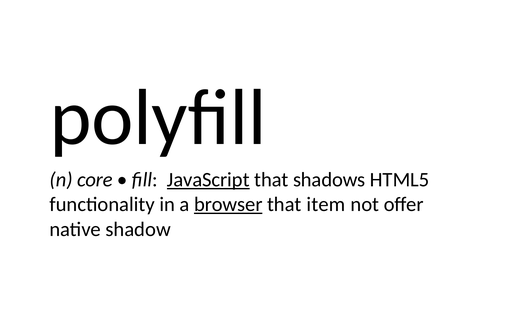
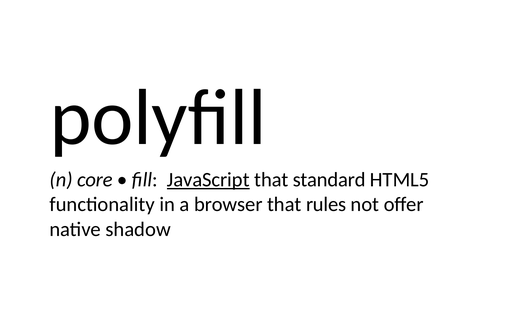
shadows: shadows -> standard (329, 180)
browser underline: present -> none (228, 205)
item: item -> rules (326, 205)
